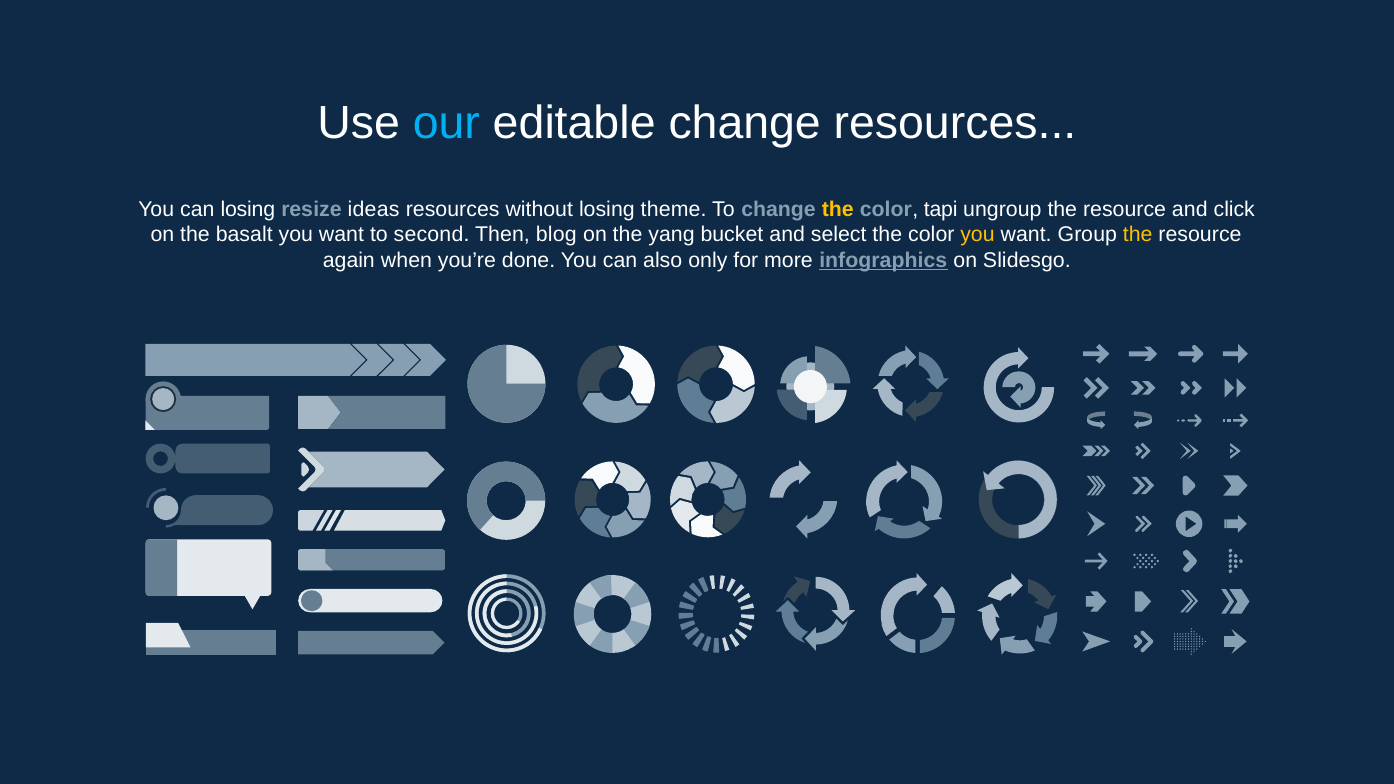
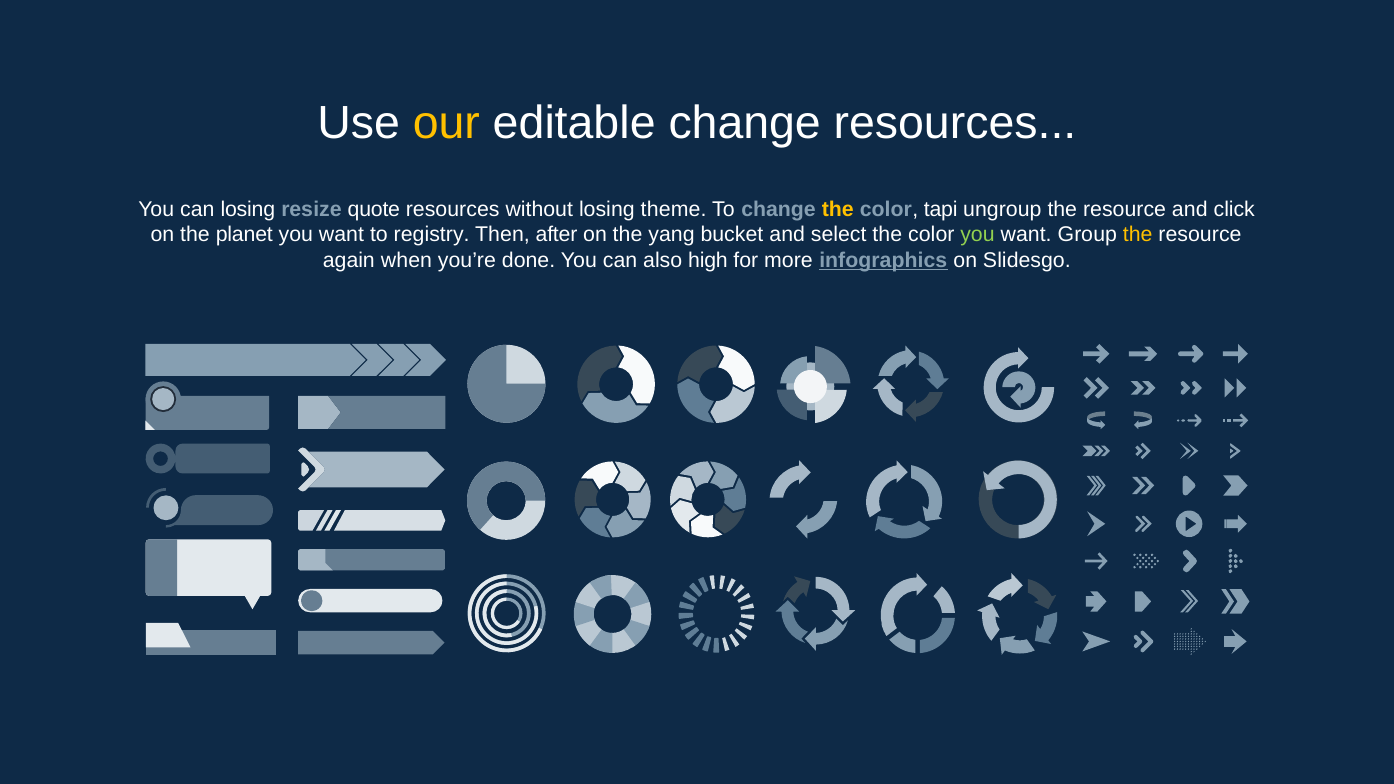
our colour: light blue -> yellow (446, 123)
ideas: ideas -> quote (374, 209)
basalt: basalt -> planet (244, 235)
second: second -> registry (432, 235)
blog: blog -> after (557, 235)
you colour: yellow -> light green (977, 235)
only: only -> high (708, 260)
